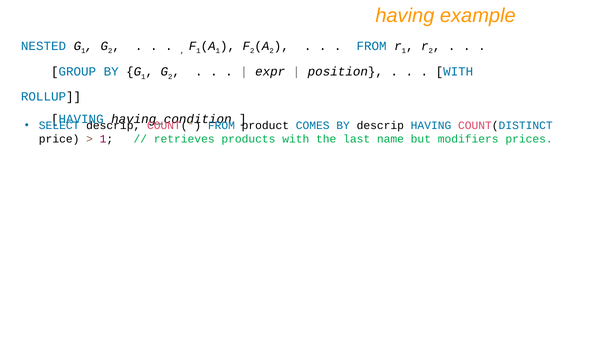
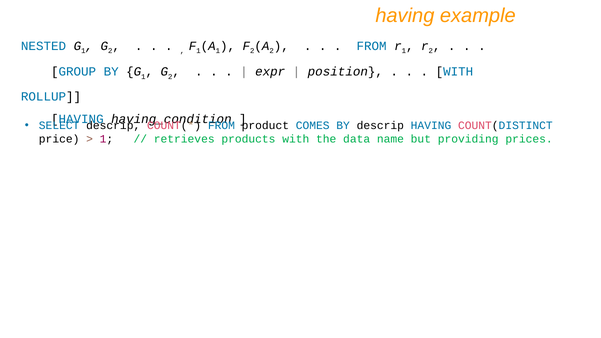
last: last -> data (357, 139)
modifiers: modifiers -> providing (468, 139)
